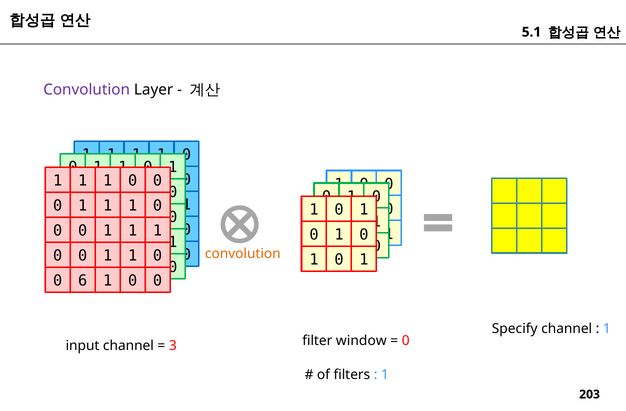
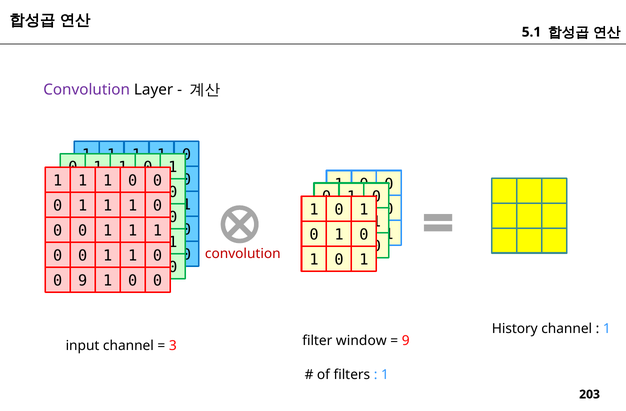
convolution colour: orange -> red (243, 254)
0 6: 6 -> 9 (83, 281)
Specify: Specify -> History (515, 329)
0: 0 -> 9 (406, 341)
